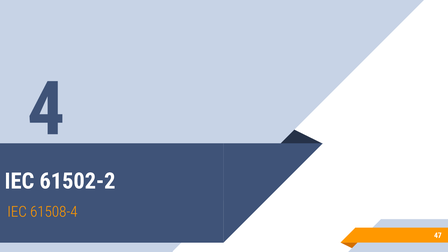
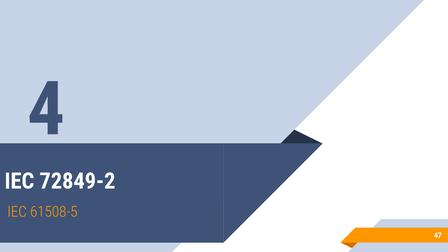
61502-2: 61502-2 -> 72849-2 (77, 181)
61508-4: 61508-4 -> 61508-5 (54, 212)
